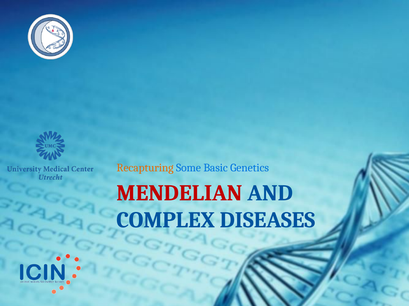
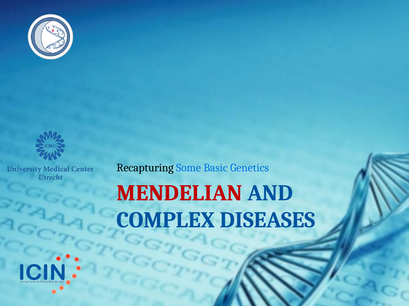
Recapturing colour: orange -> black (145, 168)
